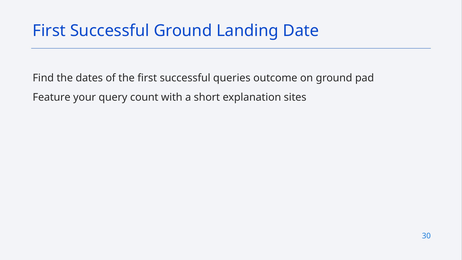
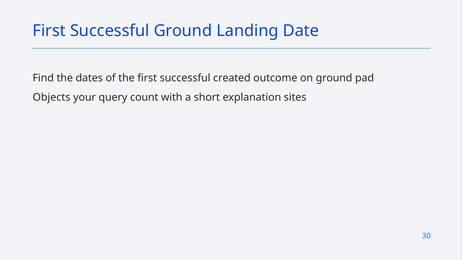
queries: queries -> created (232, 78)
Feature: Feature -> Objects (52, 97)
